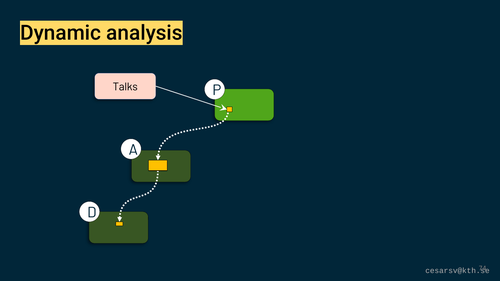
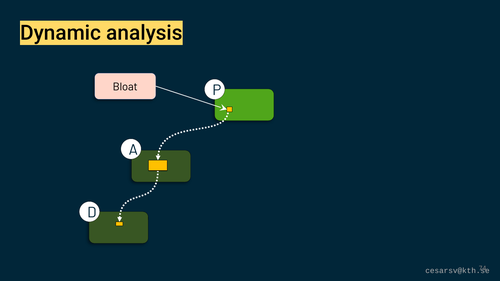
Talks: Talks -> Bloat (125, 87)
